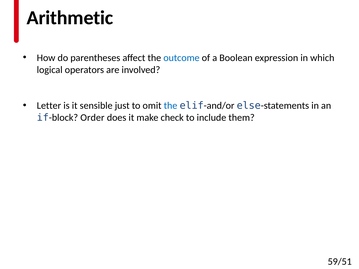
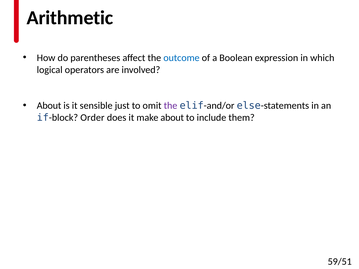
Letter: Letter -> About (49, 106)
the colour: blue -> purple (171, 106)
make check: check -> about (172, 118)
